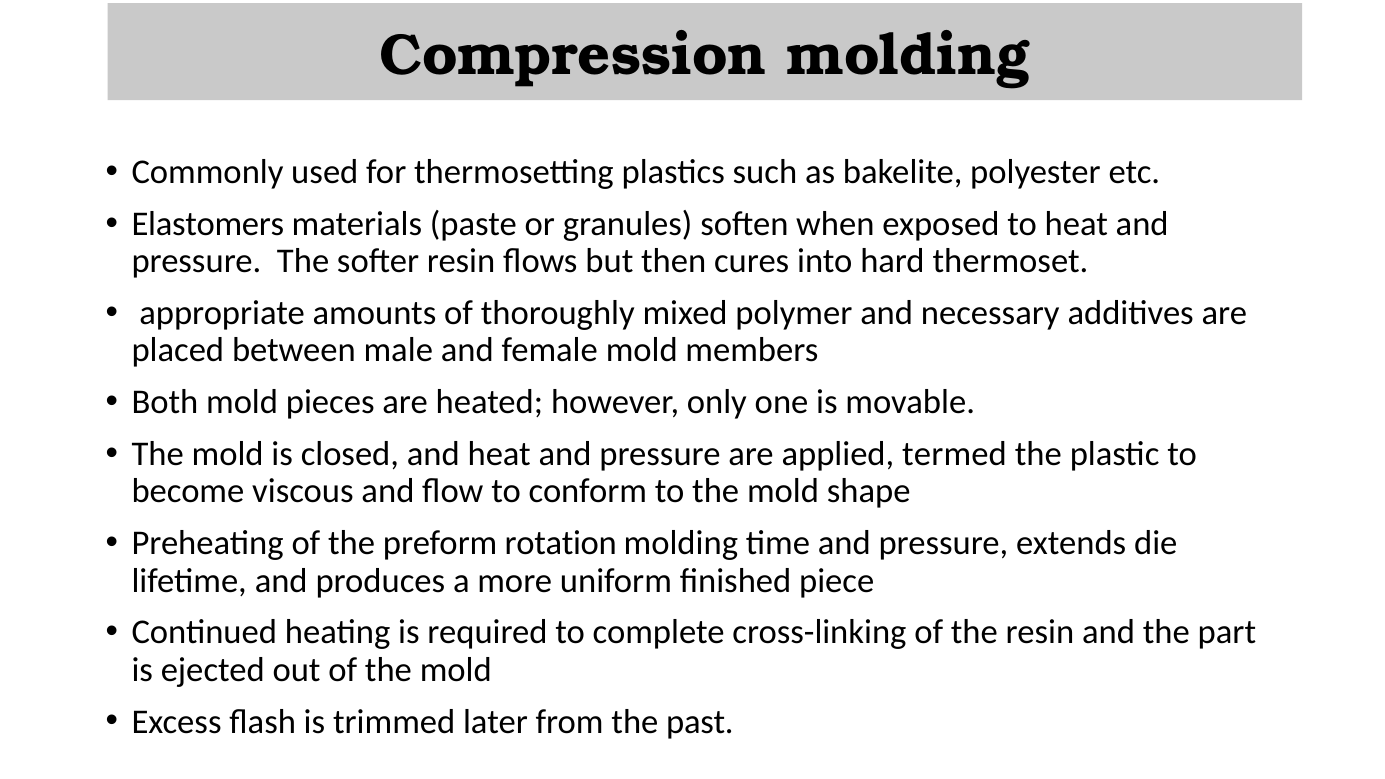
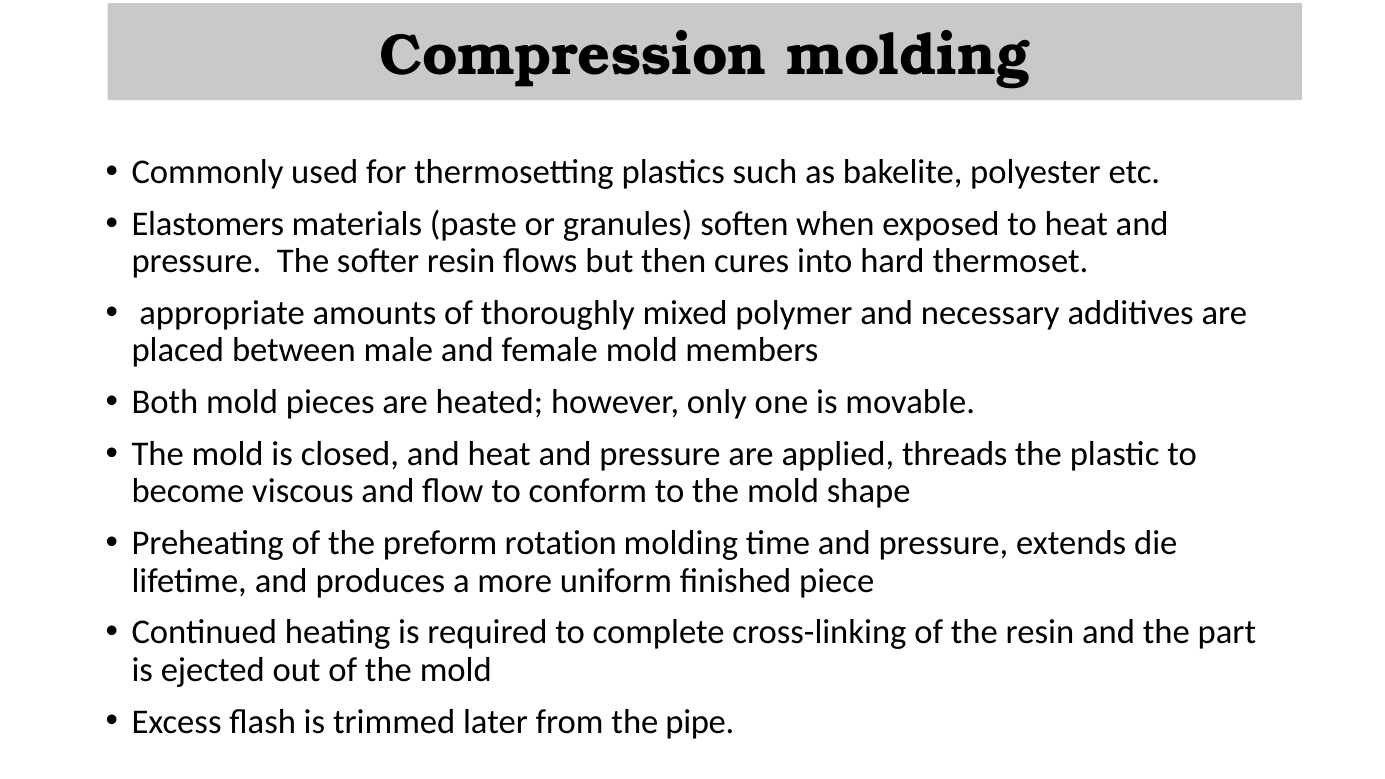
termed: termed -> threads (955, 454)
past: past -> pipe (700, 722)
